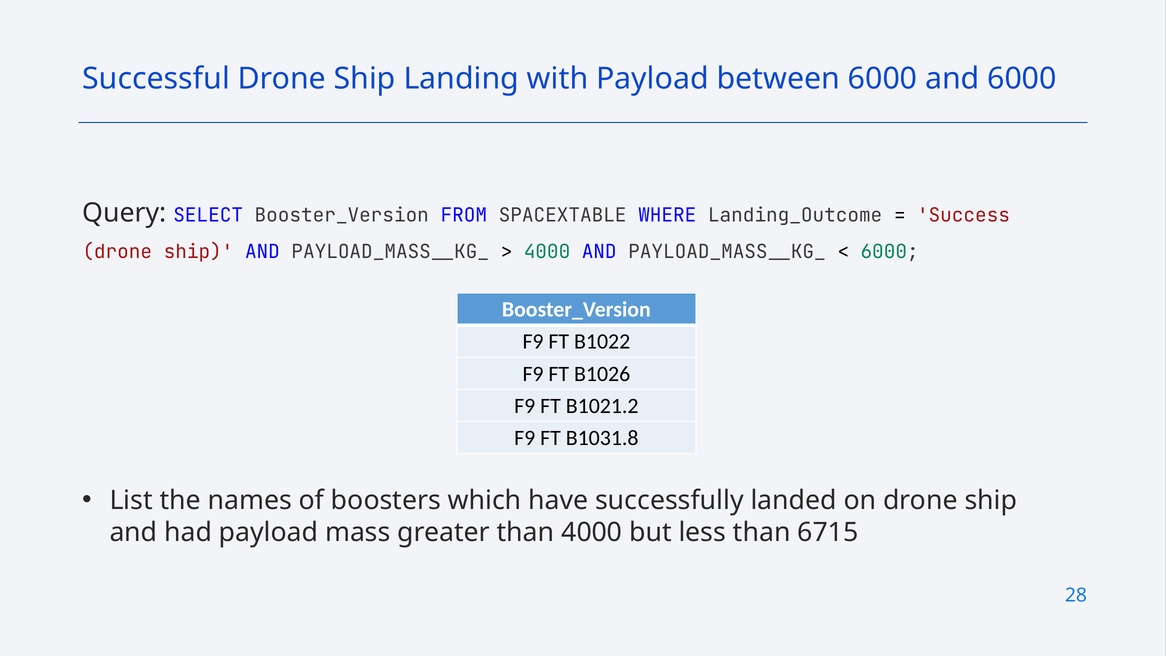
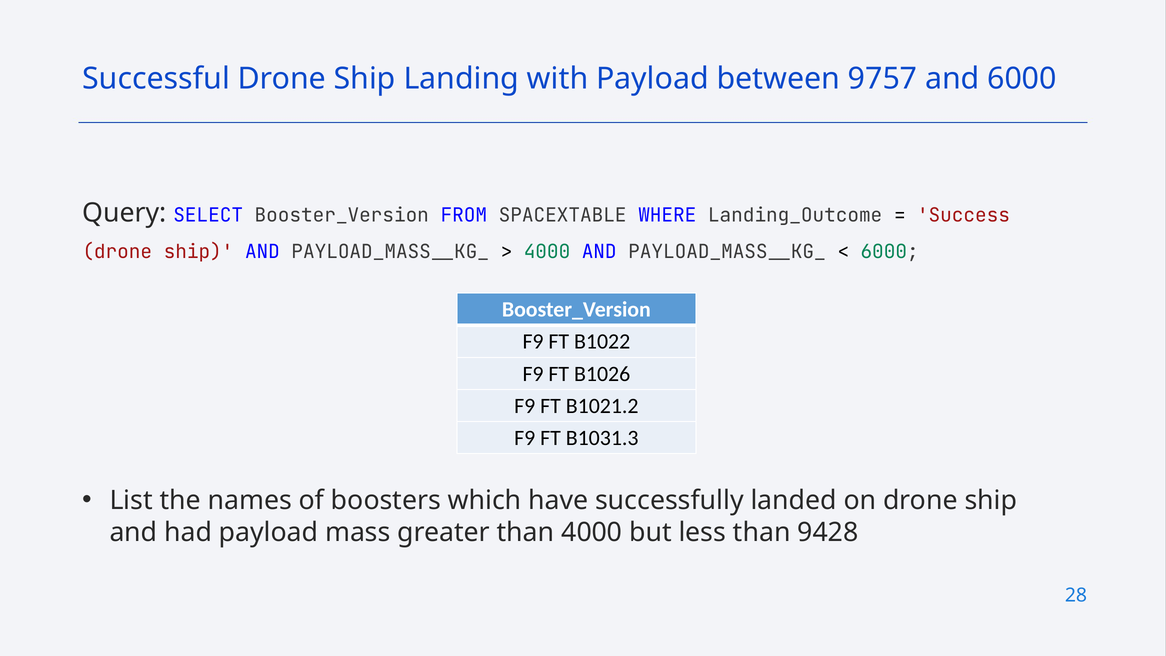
between 6000: 6000 -> 9757 (883, 79)
B1031.8: B1031.8 -> B1031.3 (602, 438)
6715: 6715 -> 9428 (828, 532)
